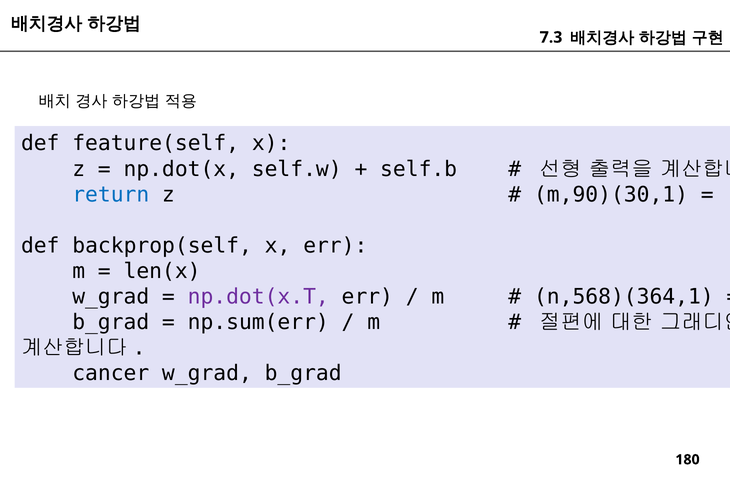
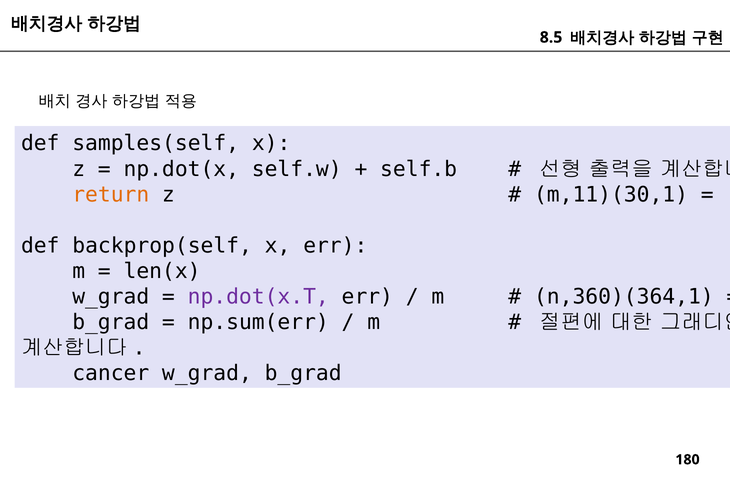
7.3: 7.3 -> 8.5 (551, 37)
feature(self: feature(self -> samples(self (156, 144)
return colour: blue -> orange (111, 195)
m,90)(30,1: m,90)(30,1 -> m,11)(30,1 (611, 195)
n,568)(364,1: n,568)(364,1 -> n,360)(364,1 (624, 297)
